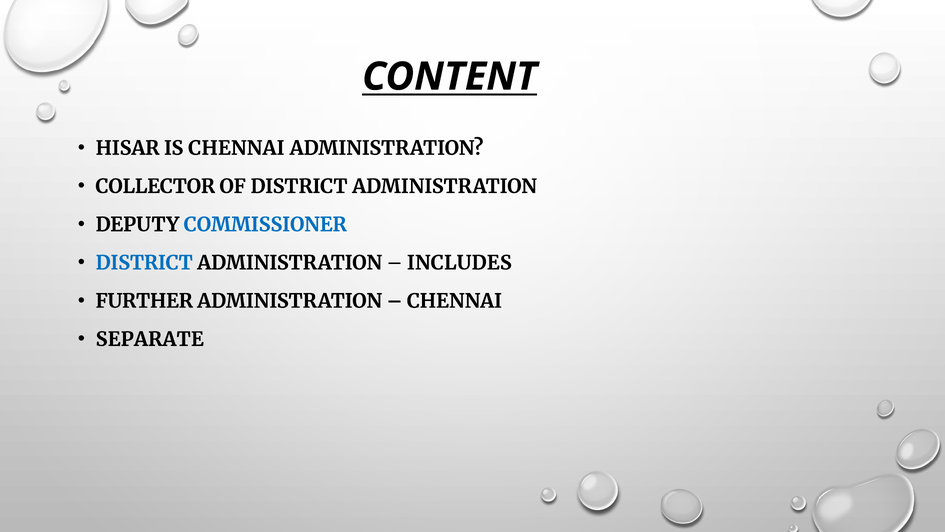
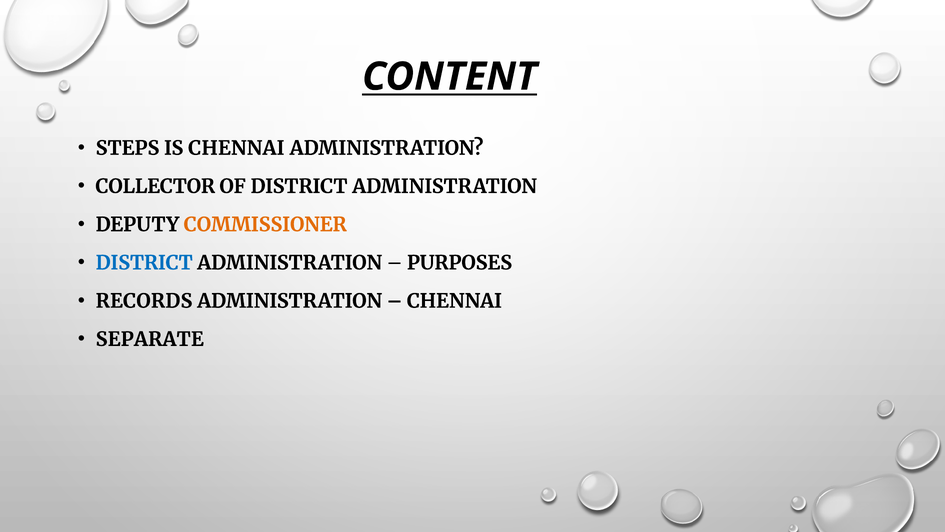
HISAR: HISAR -> STEPS (127, 148)
COMMISSIONER colour: blue -> orange (265, 225)
INCLUDES: INCLUDES -> PURPOSES (459, 263)
FURTHER: FURTHER -> RECORDS (144, 301)
